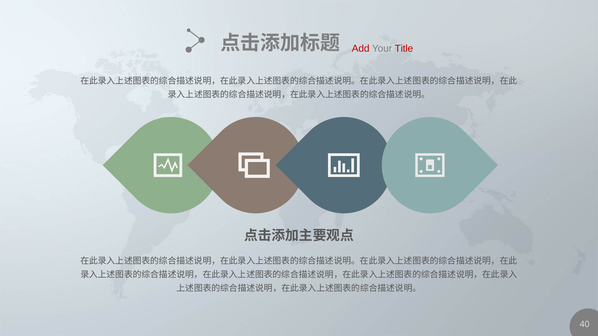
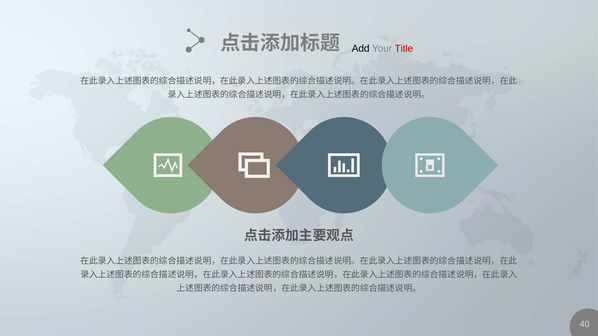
Add colour: red -> black (361, 49)
